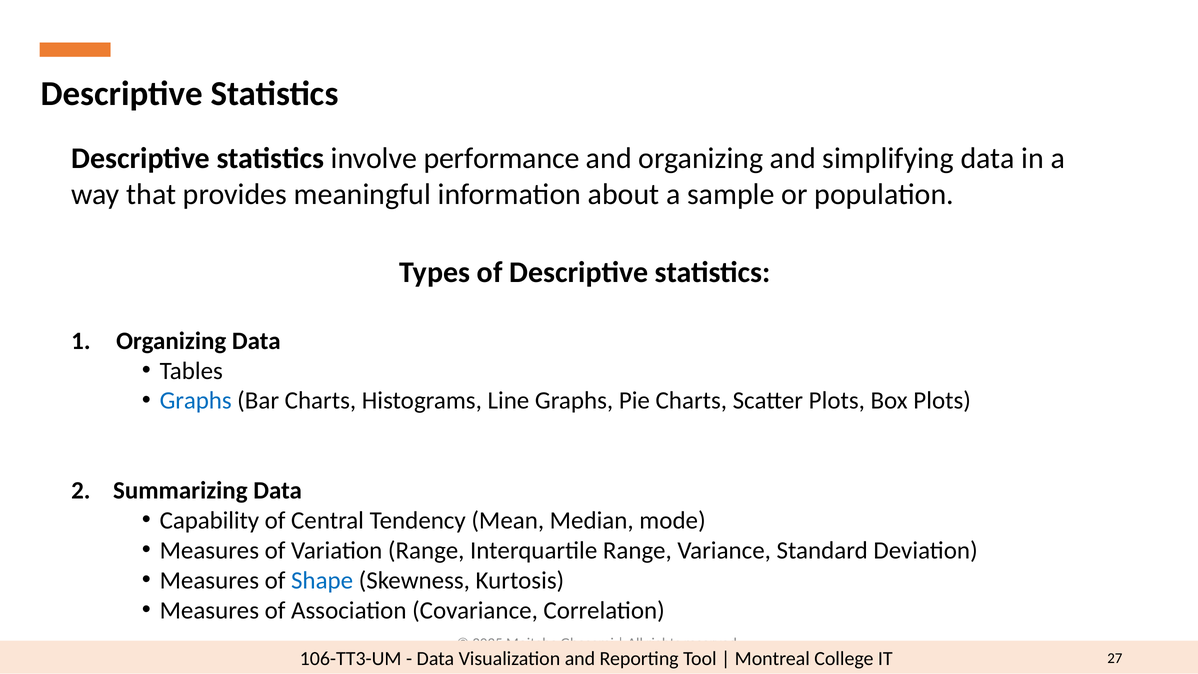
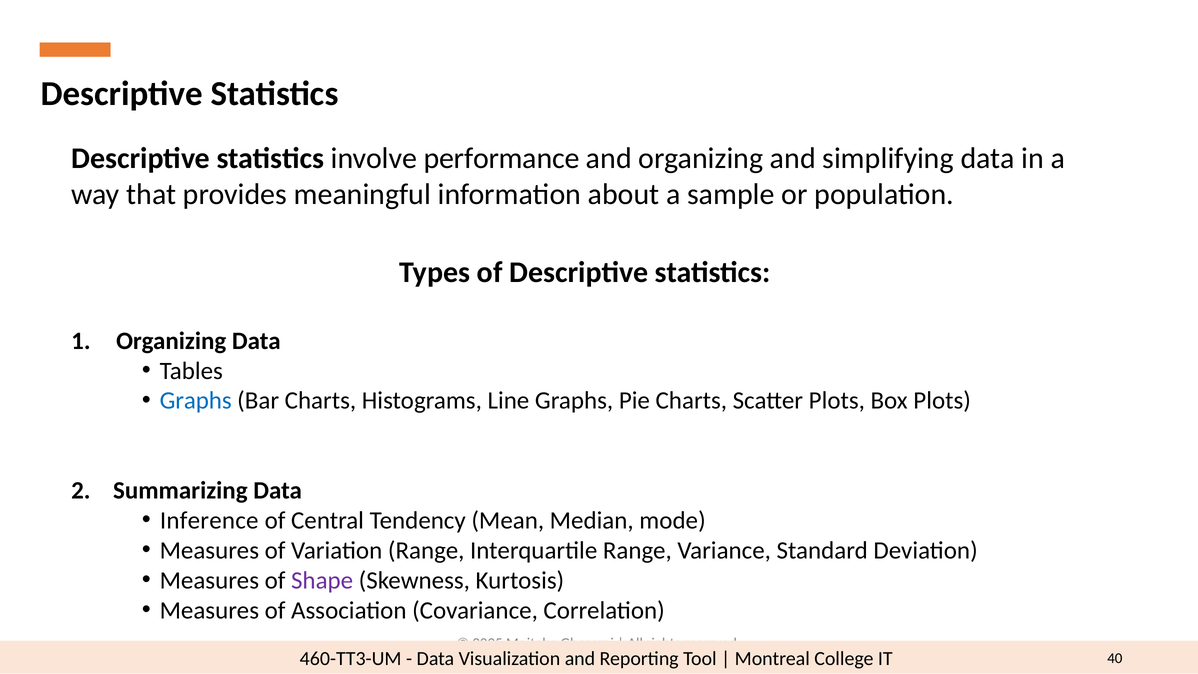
Capability: Capability -> Inference (209, 521)
Shape colour: blue -> purple (322, 580)
106-TT3-UM: 106-TT3-UM -> 460-TT3-UM (351, 658)
27: 27 -> 40 (1115, 658)
